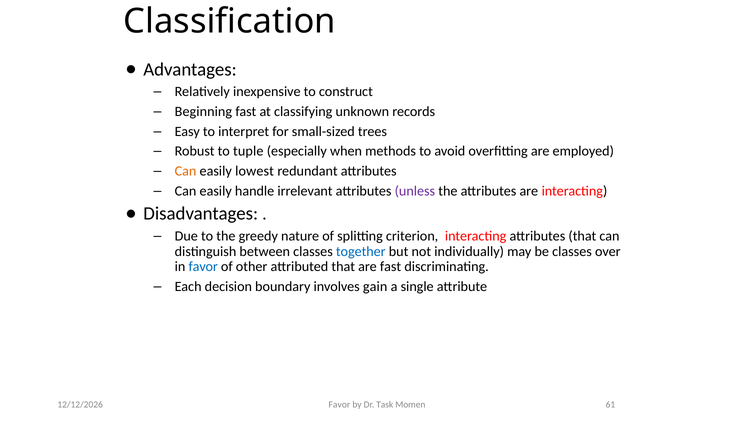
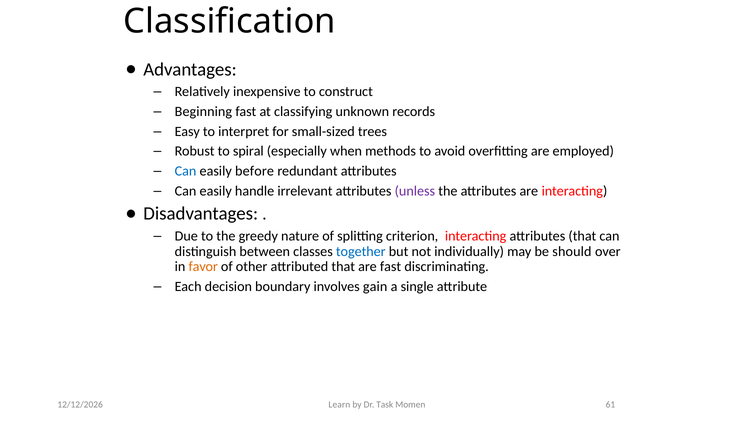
tuple: tuple -> spiral (248, 151)
Can colour: orange -> blue (186, 171)
lowest: lowest -> before (255, 171)
be classes: classes -> should (572, 251)
favor colour: blue -> orange (203, 267)
Favor: Favor -> Learn (339, 405)
